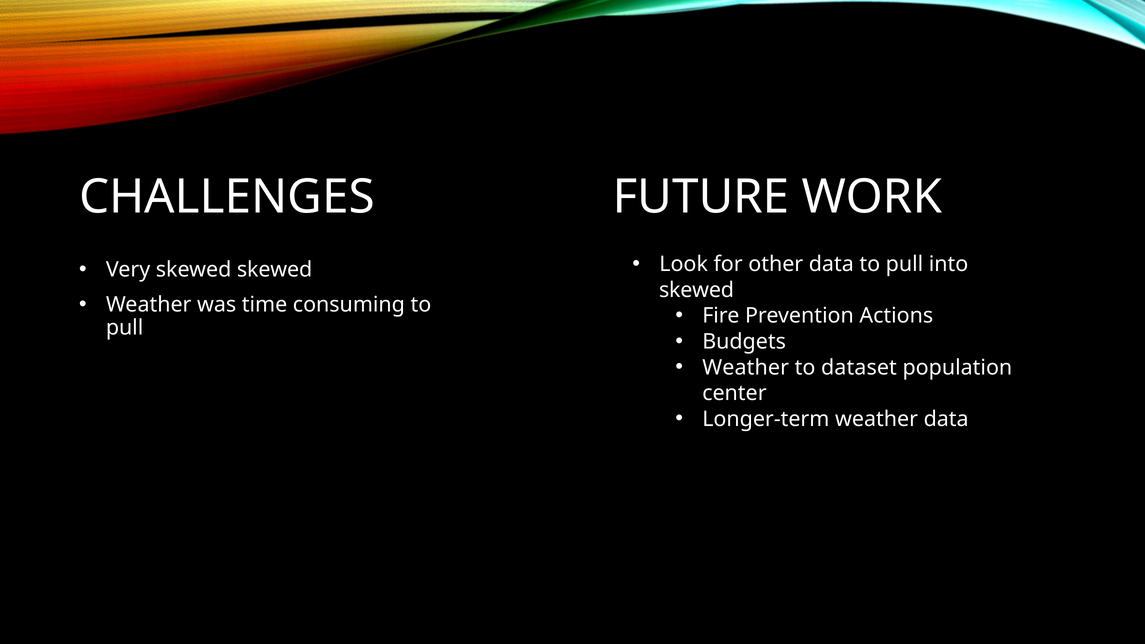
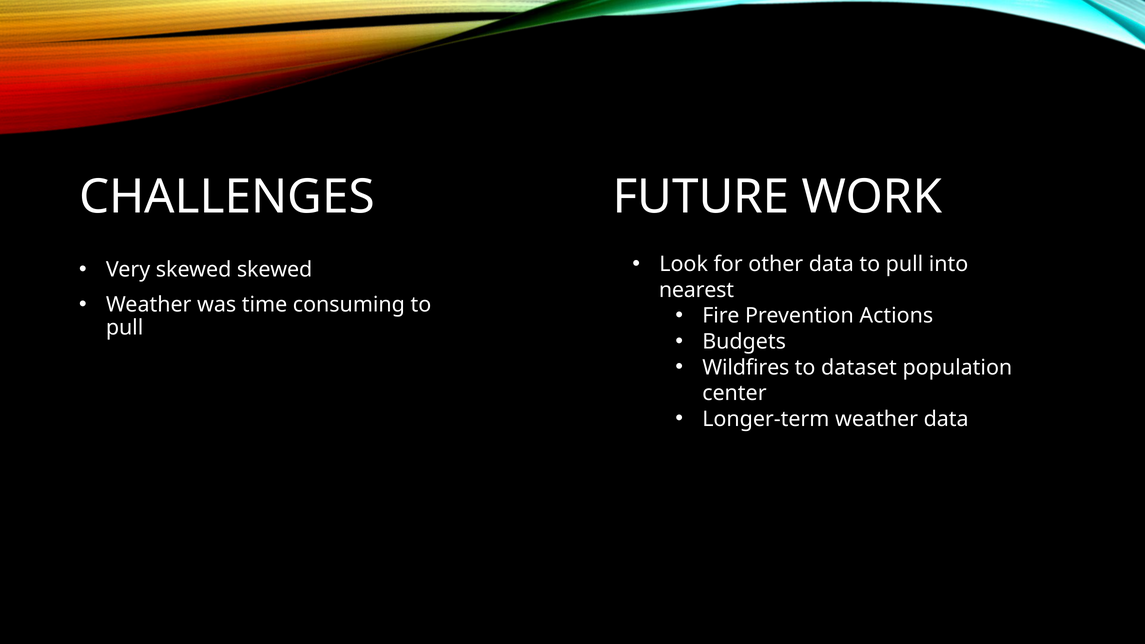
skewed: skewed -> nearest (696, 290)
Weather: Weather -> Wildfires (746, 367)
